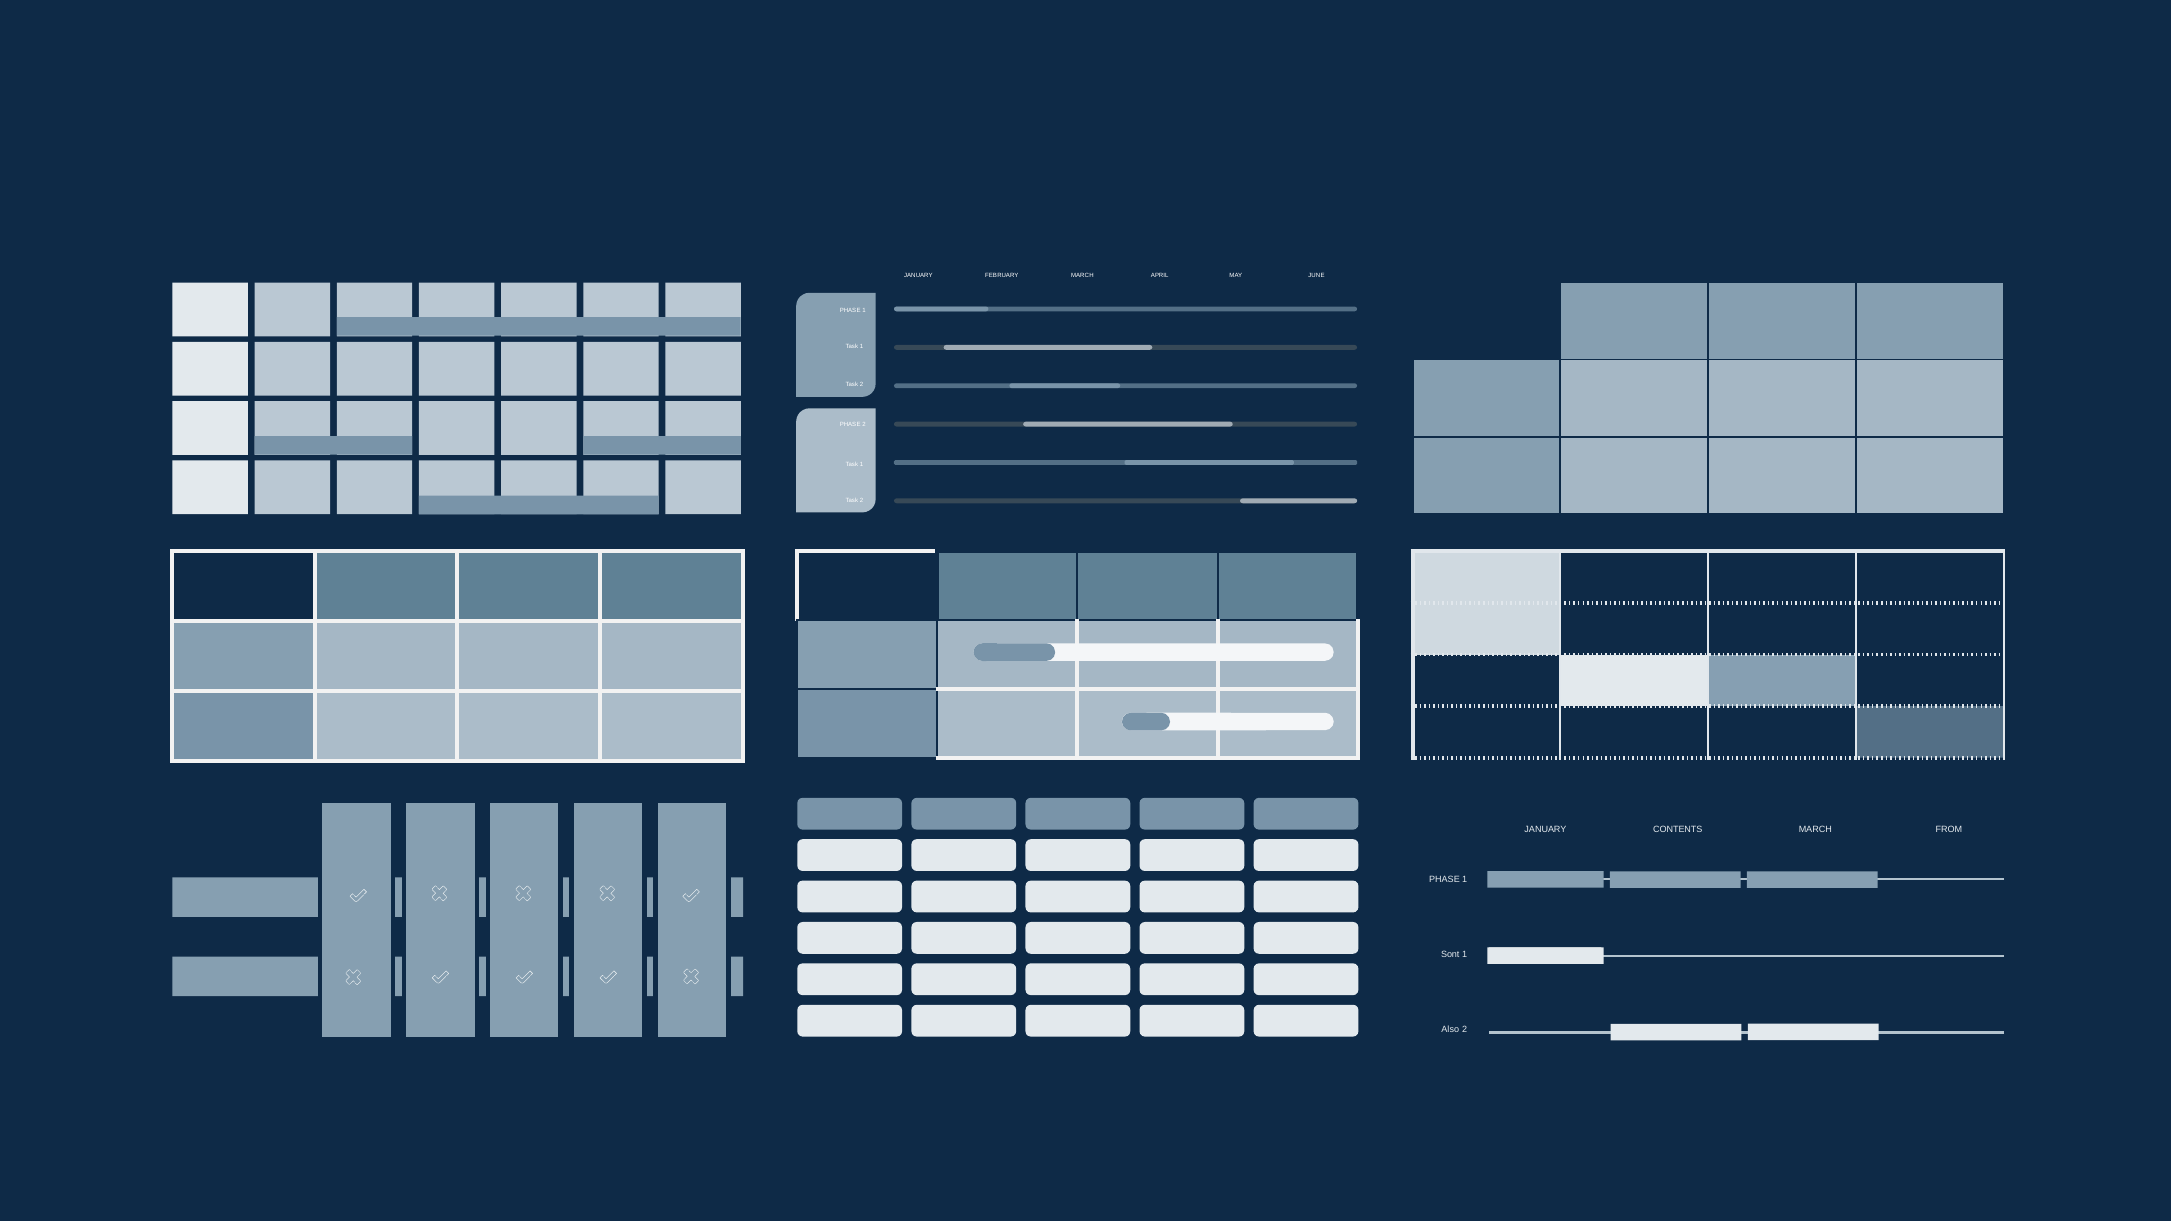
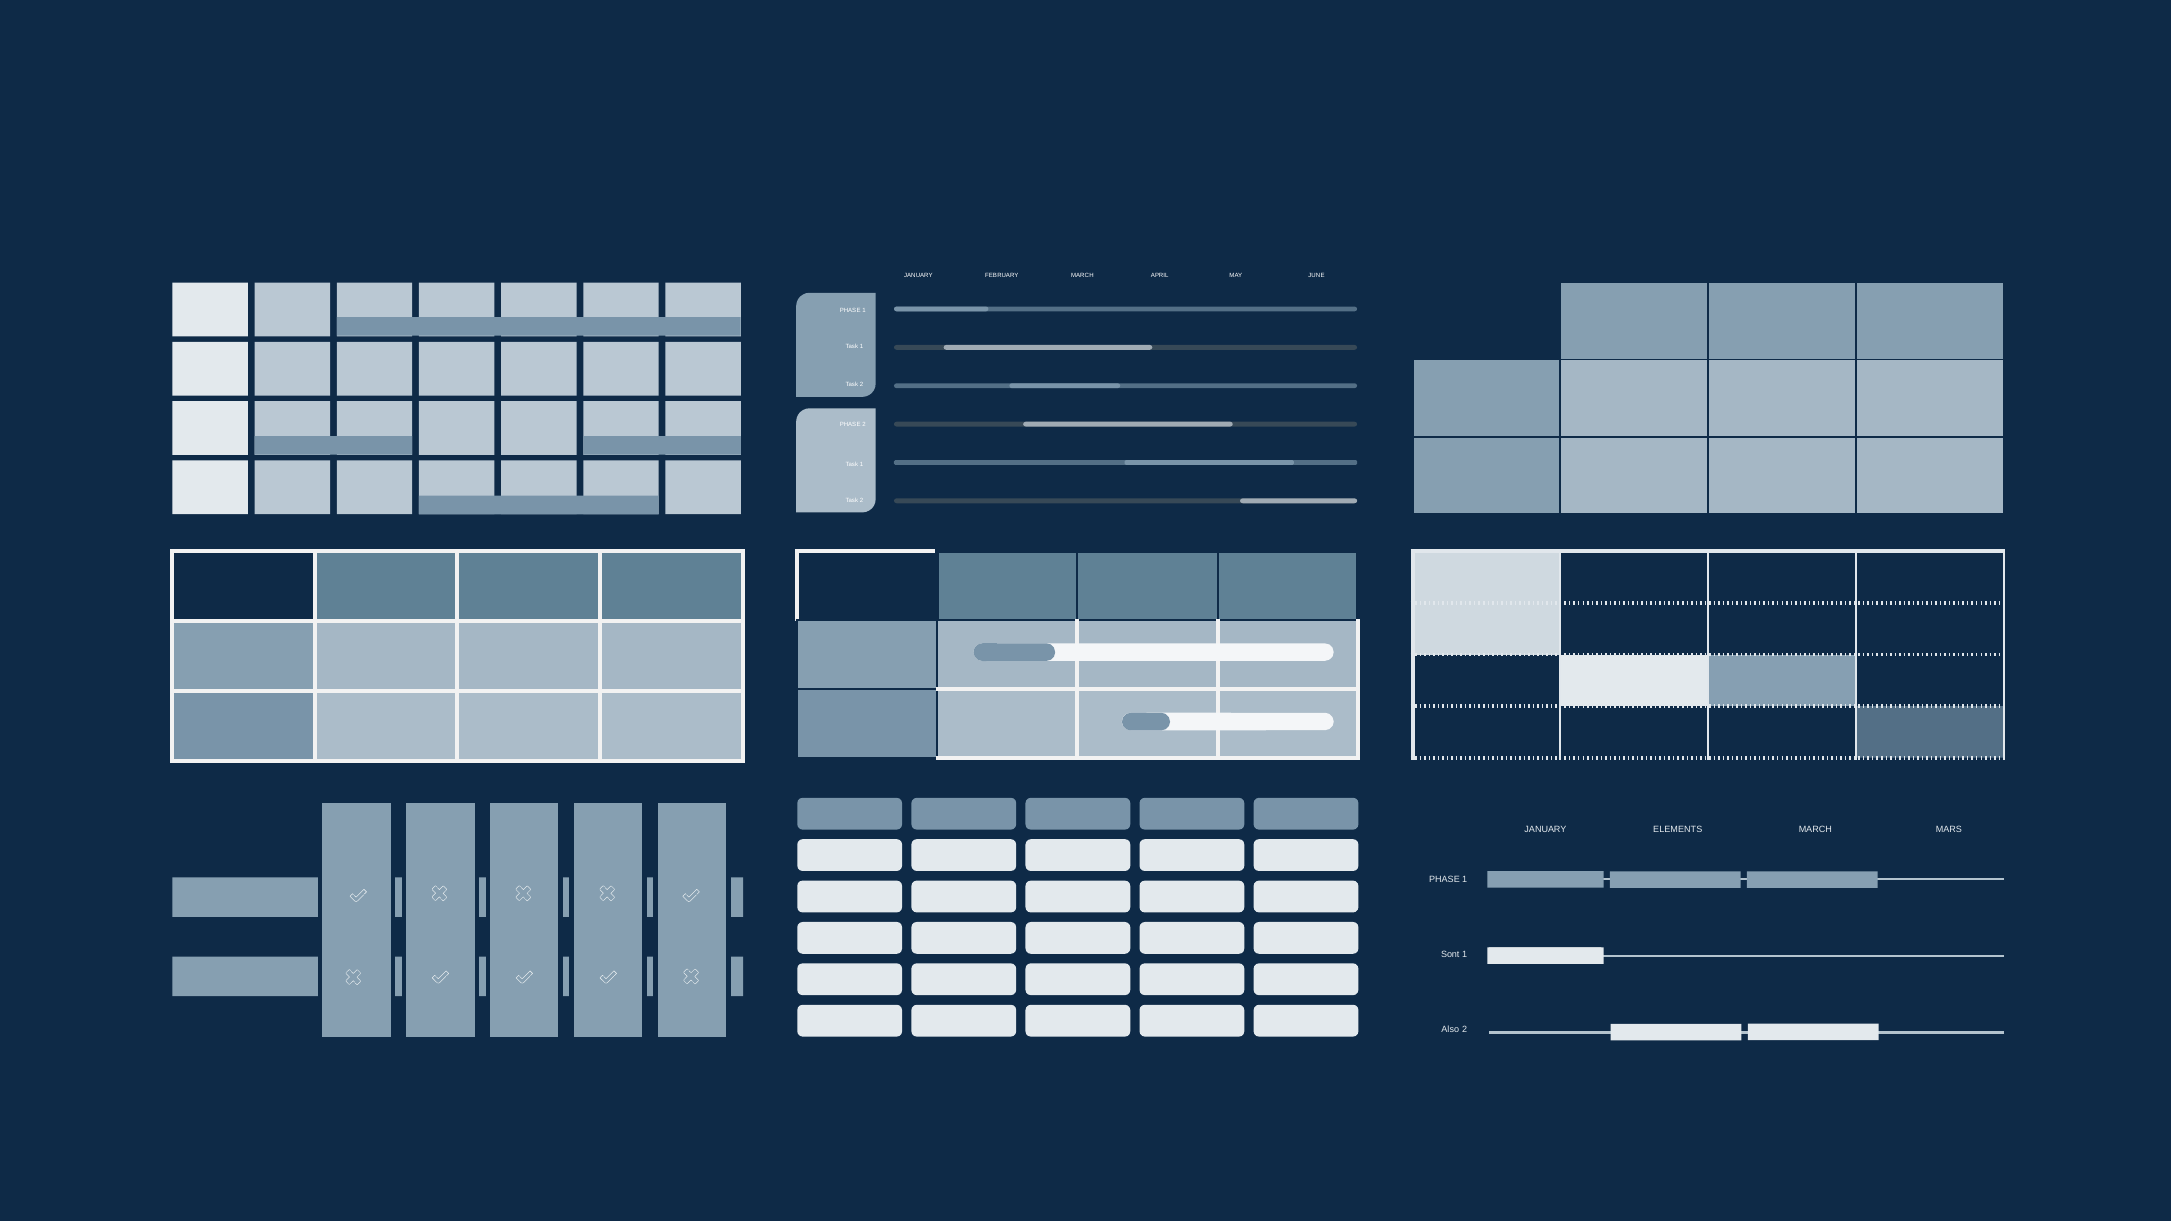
CONTENTS: CONTENTS -> ELEMENTS (1678, 830)
FROM: FROM -> MARS (1949, 830)
